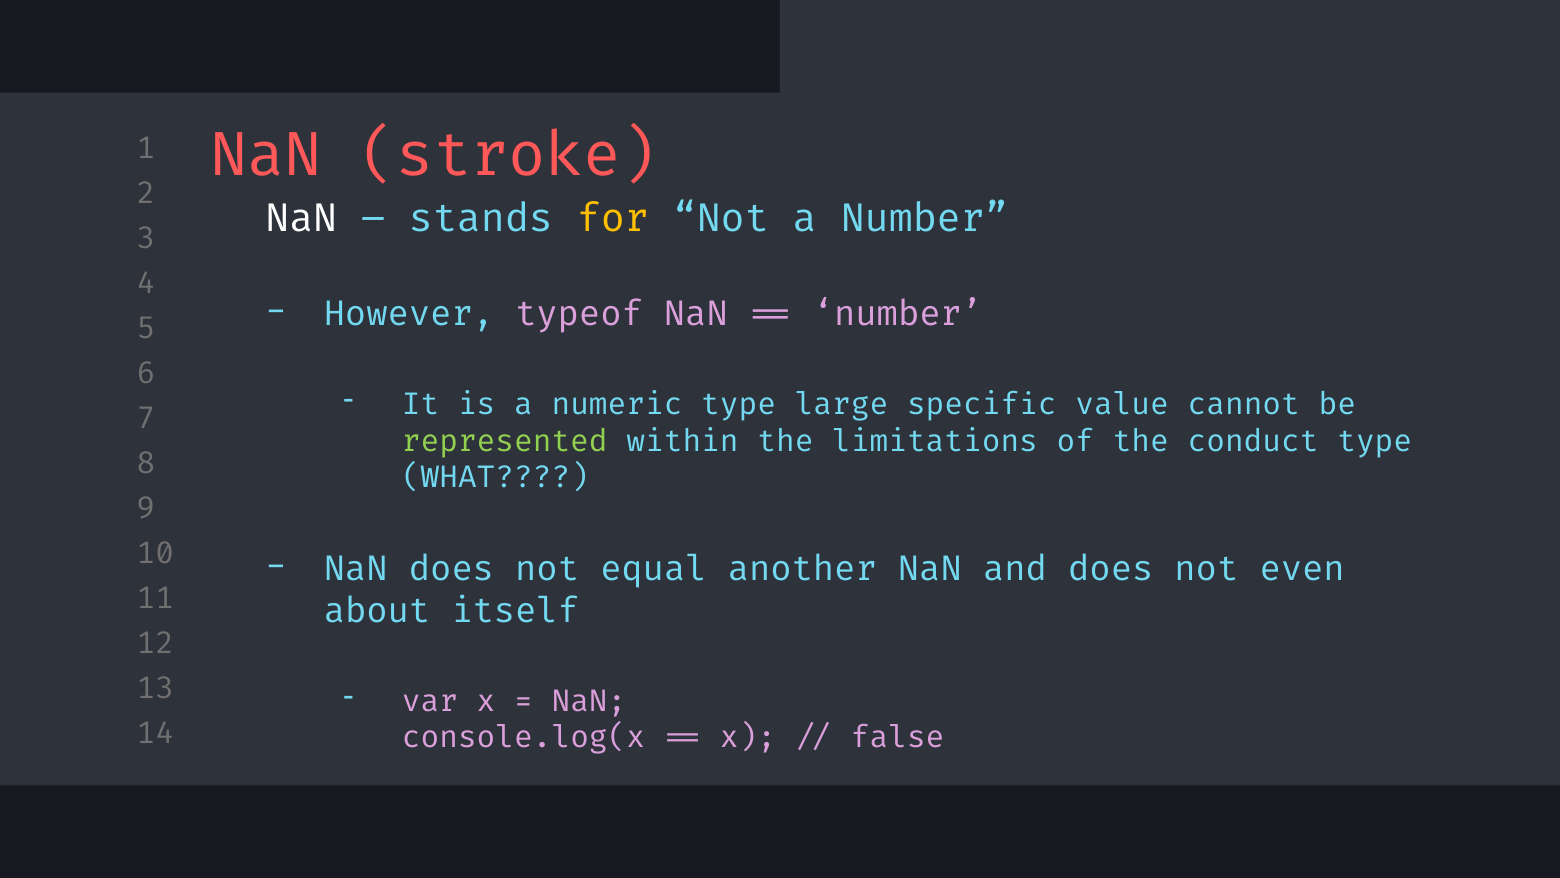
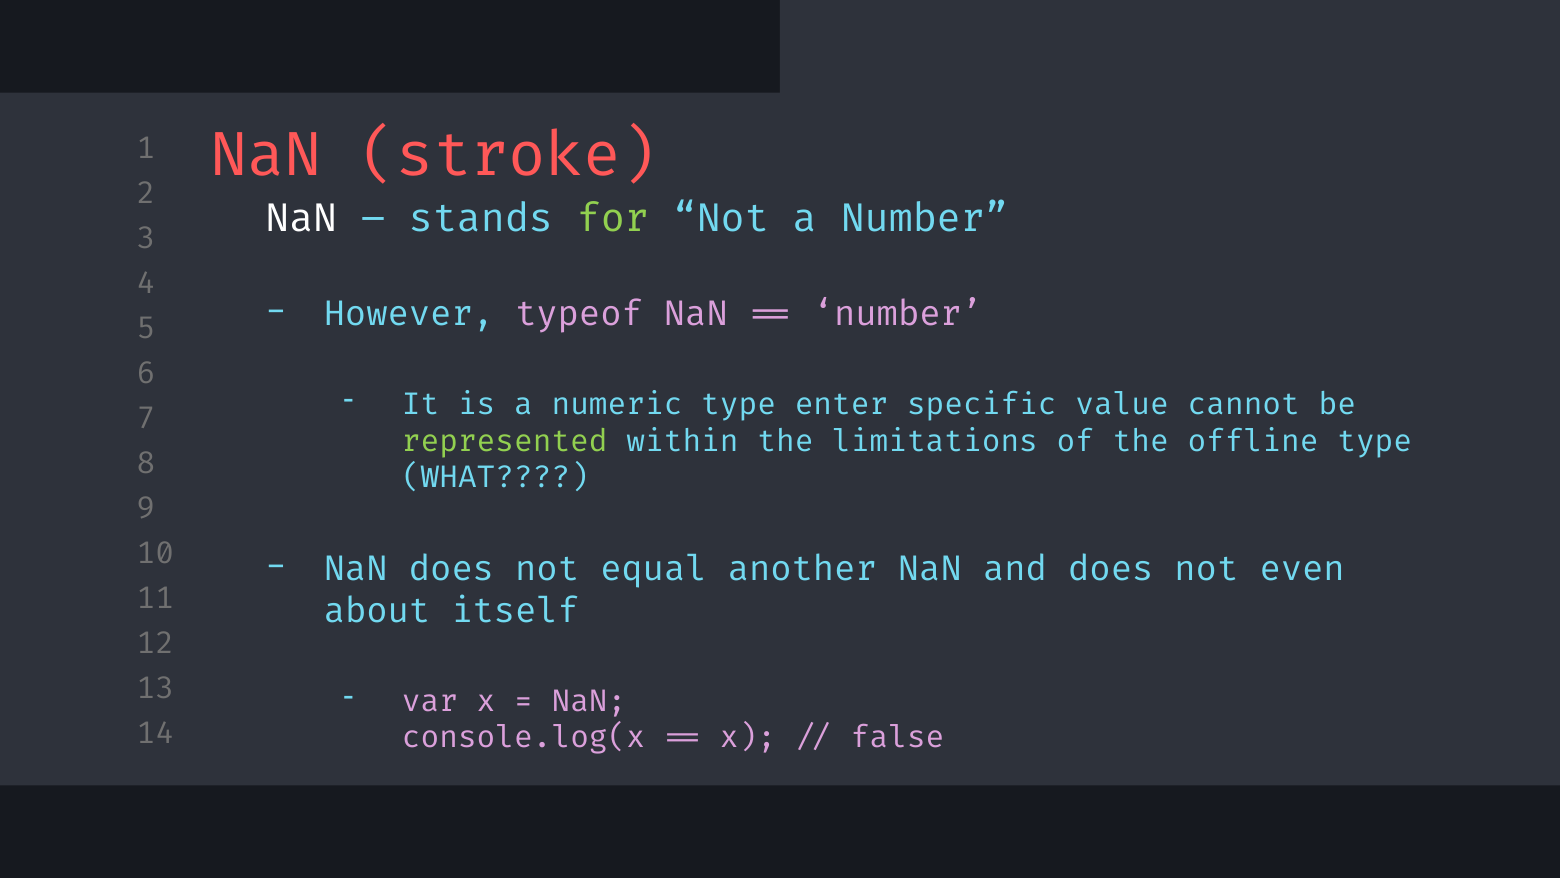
for colour: yellow -> light green (613, 218)
large: large -> enter (842, 405)
conduct: conduct -> offline (1253, 441)
